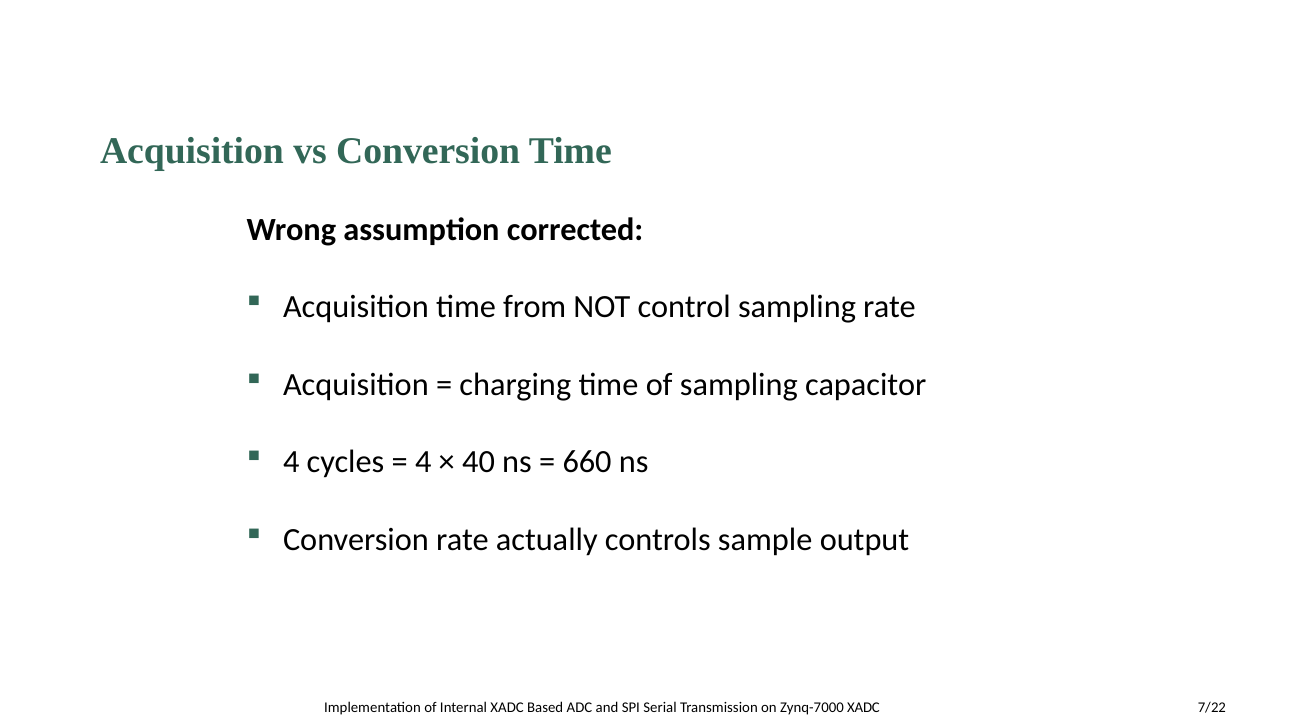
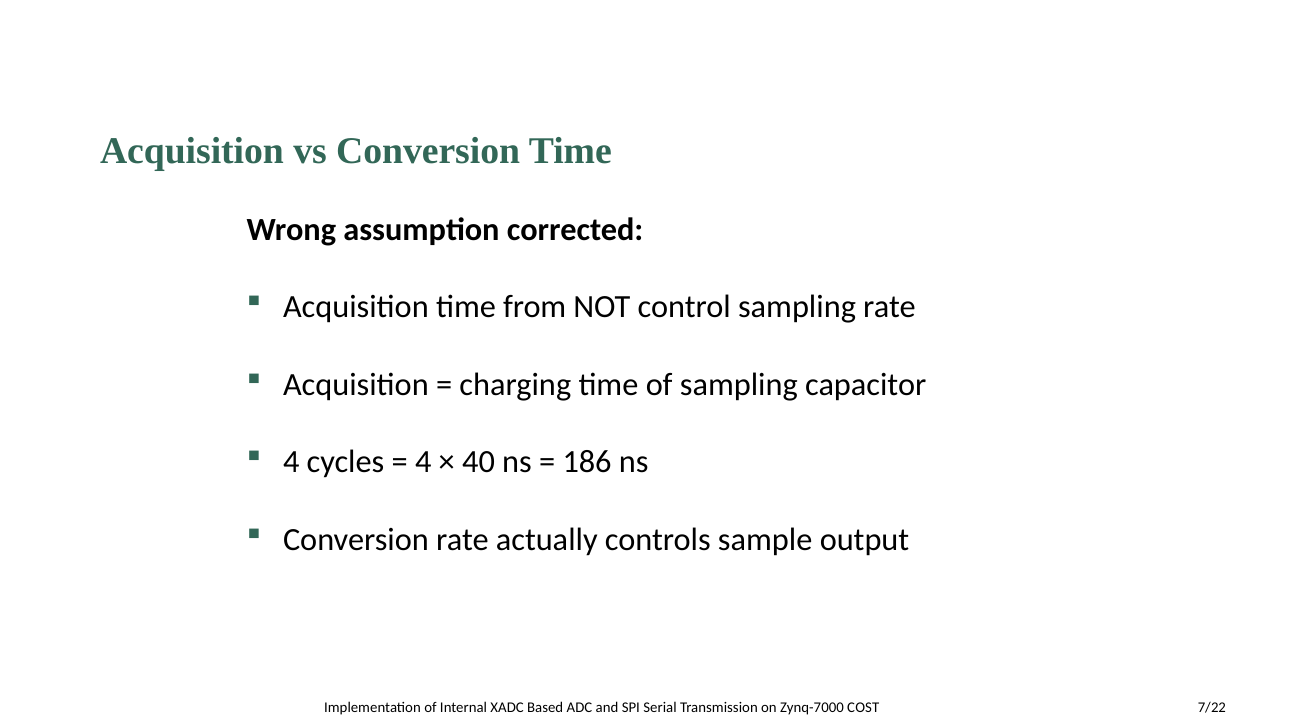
660: 660 -> 186 (587, 462)
Zynq-7000 XADC: XADC -> COST (863, 708)
